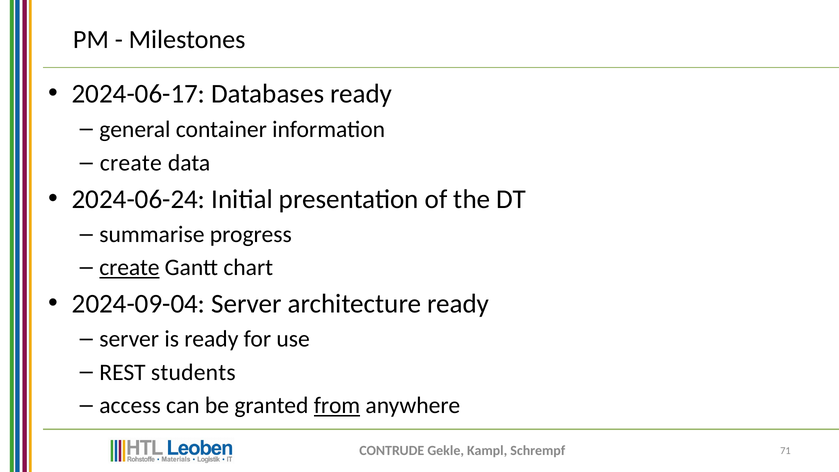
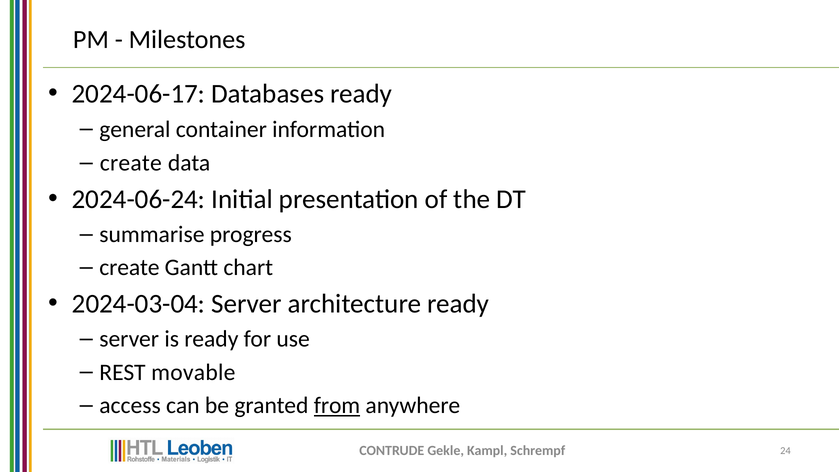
create underline: present -> none (129, 268)
2024-09-04: 2024-09-04 -> 2024-03-04 (139, 304)
students: students -> movable (193, 372)
71: 71 -> 24 (785, 451)
